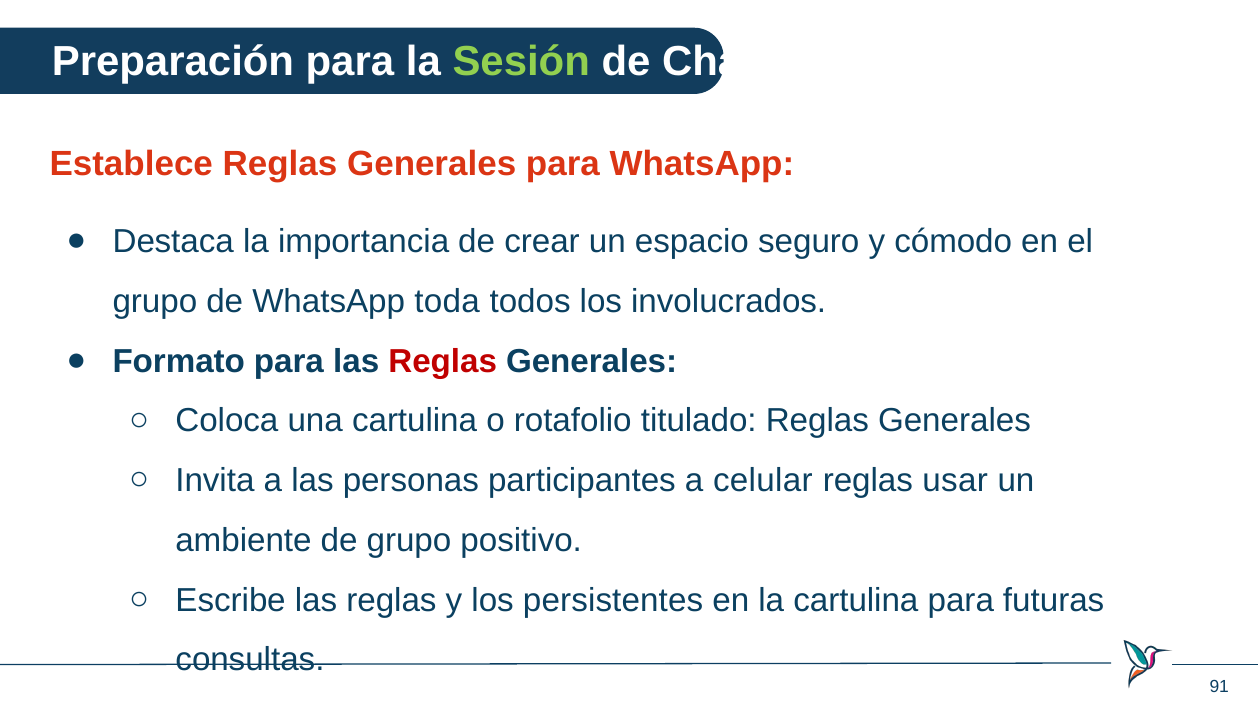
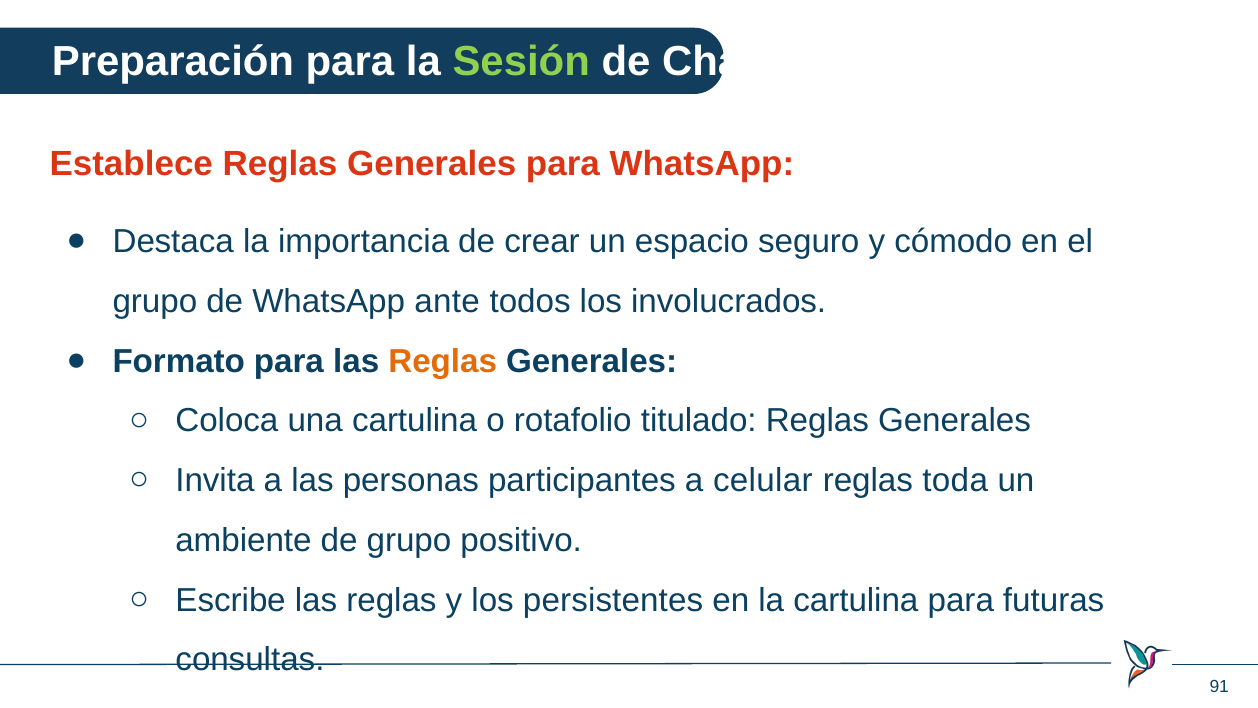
toda: toda -> ante (447, 301)
Reglas colour: red -> orange (443, 361)
usar: usar -> toda (955, 480)
